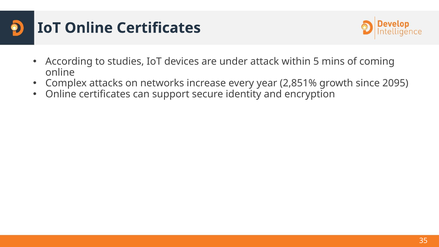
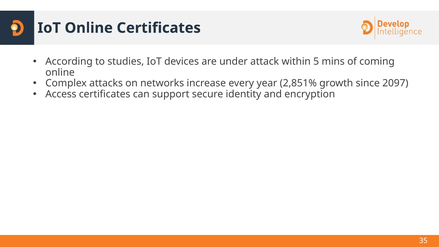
2095: 2095 -> 2097 (395, 83)
Online: Online -> Access (61, 94)
